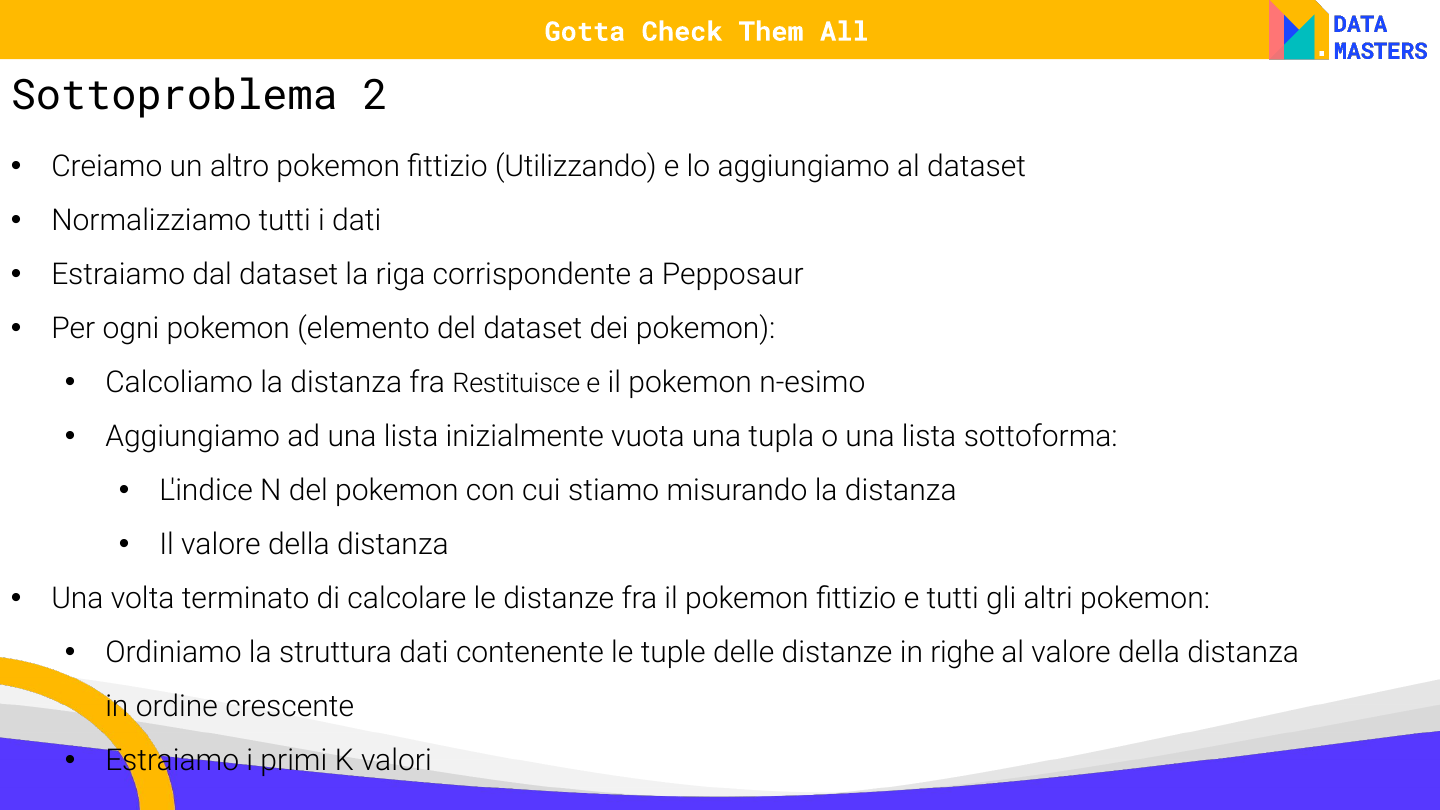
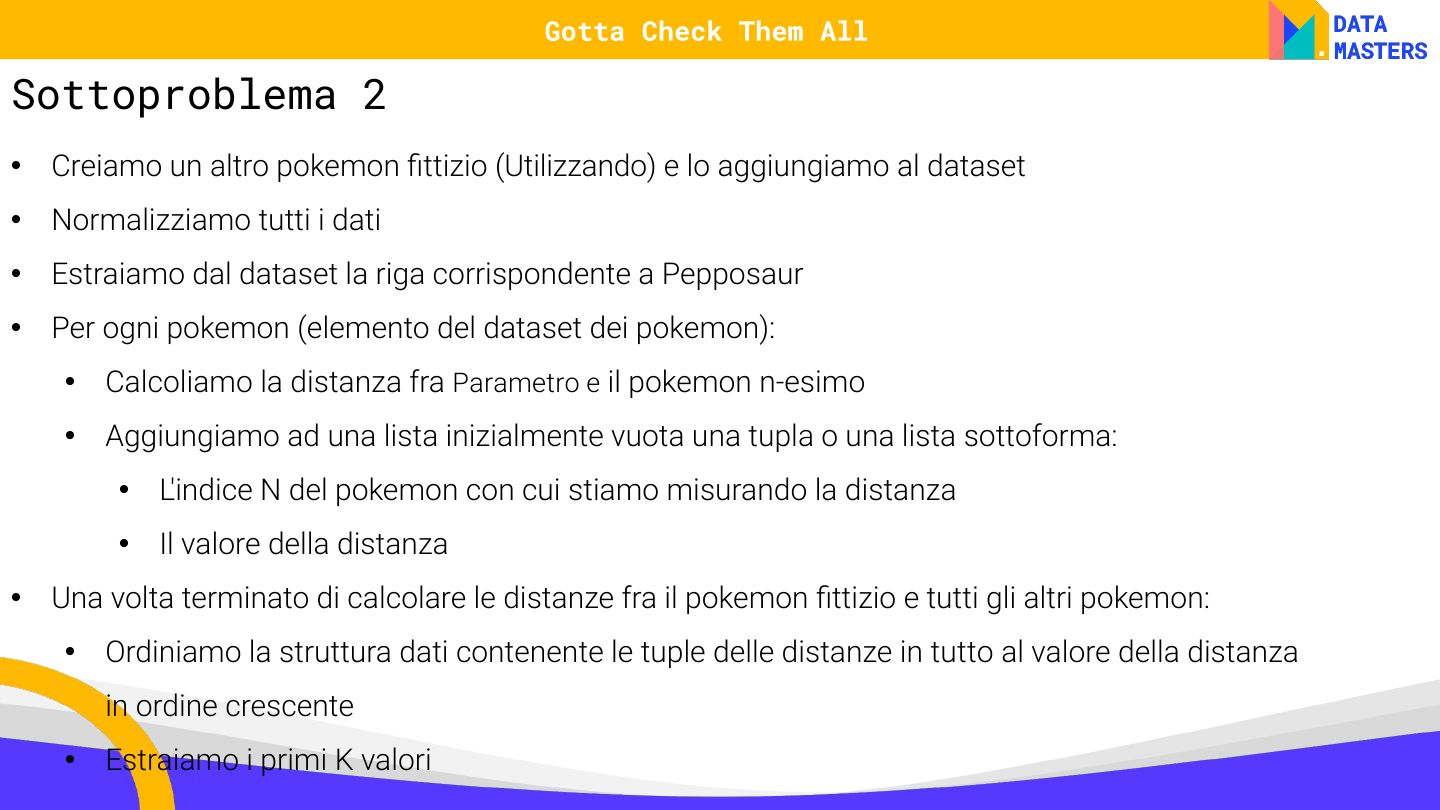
Restituisce: Restituisce -> Parametro (516, 384)
righe: righe -> tutto (962, 653)
